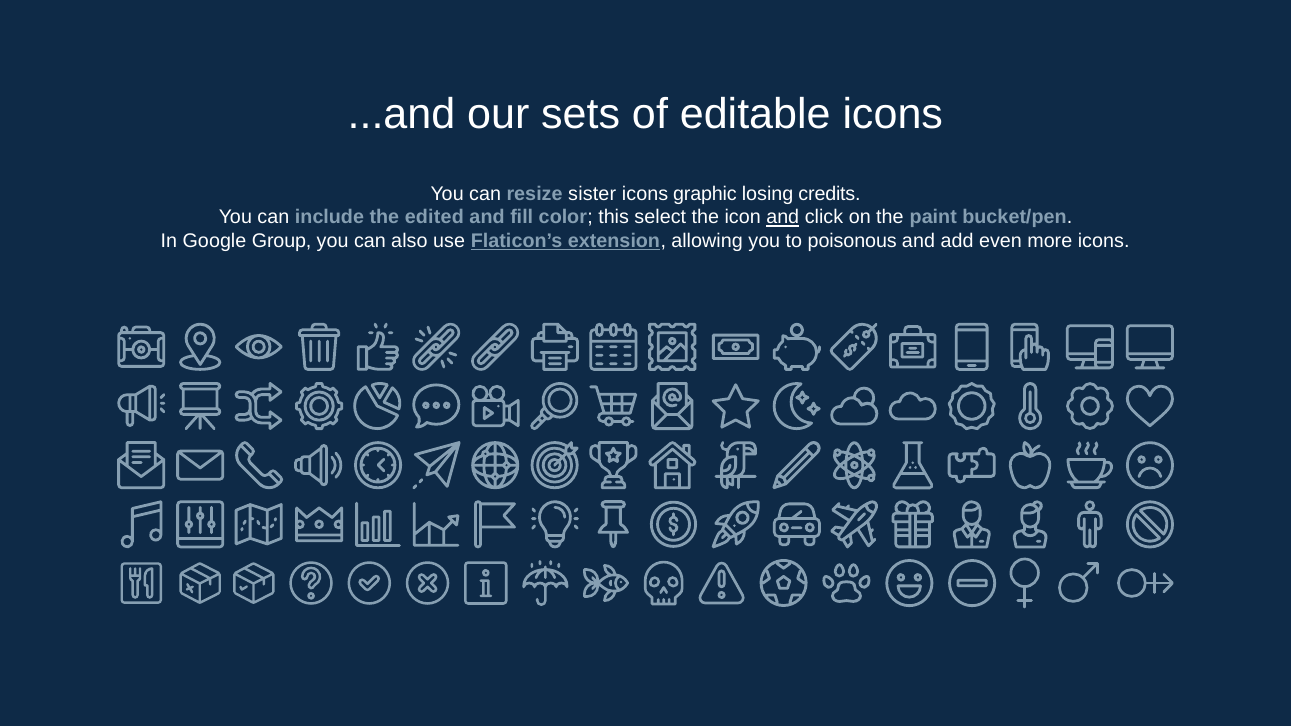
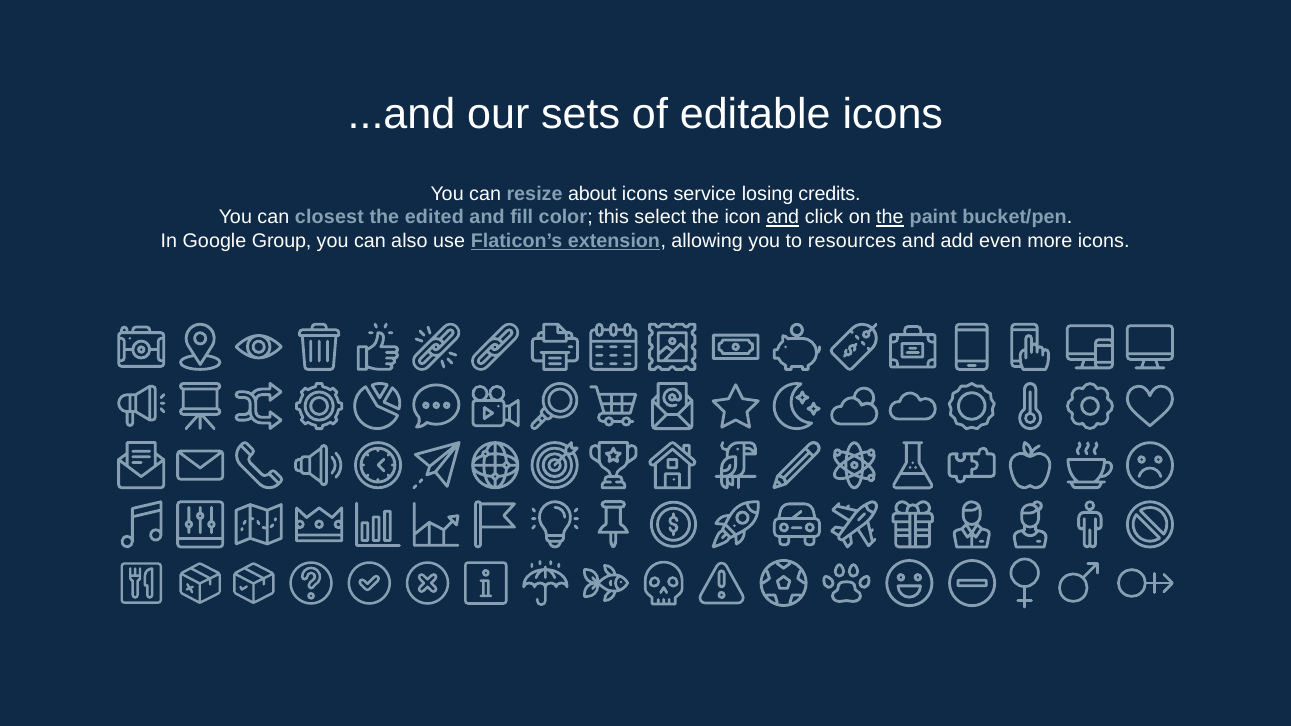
sister: sister -> about (592, 194)
graphic: graphic -> service (705, 194)
include: include -> closest (329, 218)
the underline: none -> present (890, 218)
poisonous: poisonous -> resources (852, 241)
